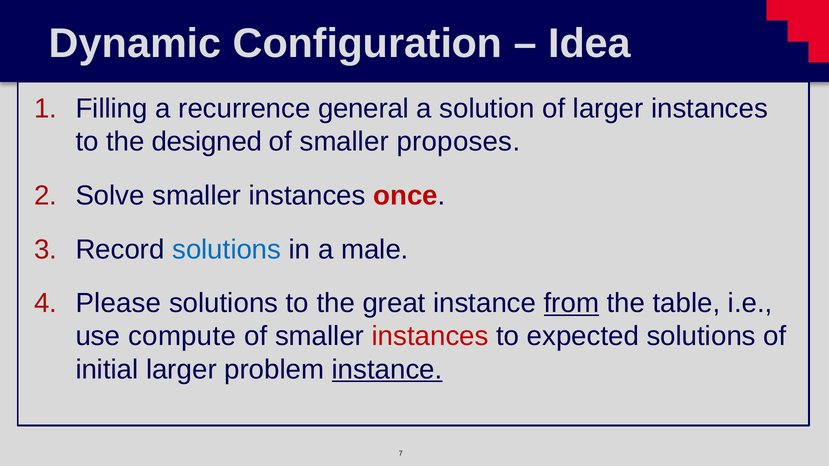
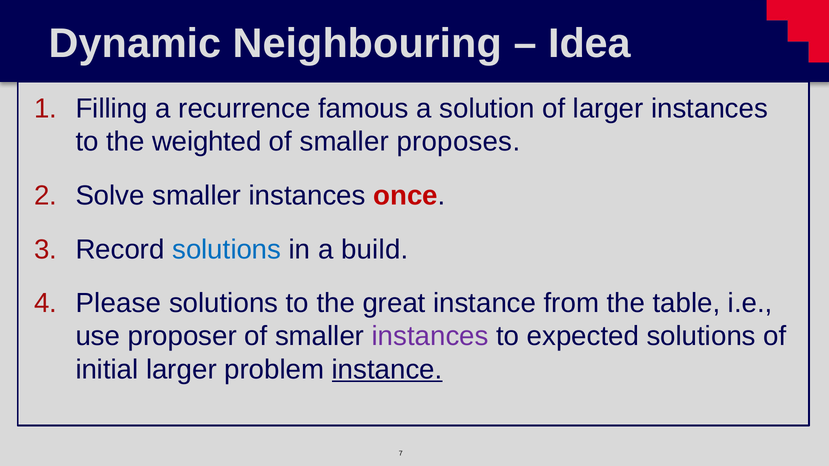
Configuration: Configuration -> Neighbouring (367, 44)
general: general -> famous (363, 109)
designed: designed -> weighted (207, 142)
male: male -> build (375, 250)
from underline: present -> none (571, 303)
compute: compute -> proposer (182, 337)
instances colour: red -> purple (430, 337)
